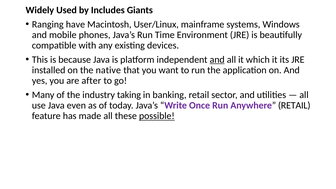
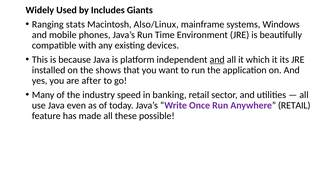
have: have -> stats (75, 24)
User/Linux: User/Linux -> Also/Linux (156, 24)
native: native -> shows (108, 70)
taking: taking -> speed (129, 95)
possible underline: present -> none (157, 116)
